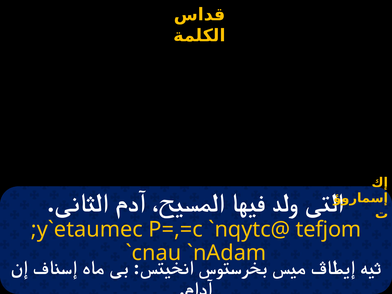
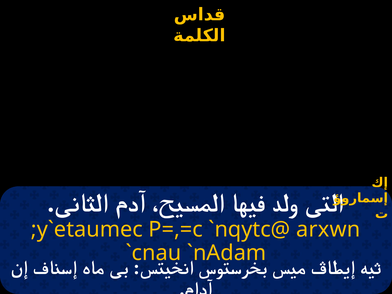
tefjom: tefjom -> arxwn (328, 229)
